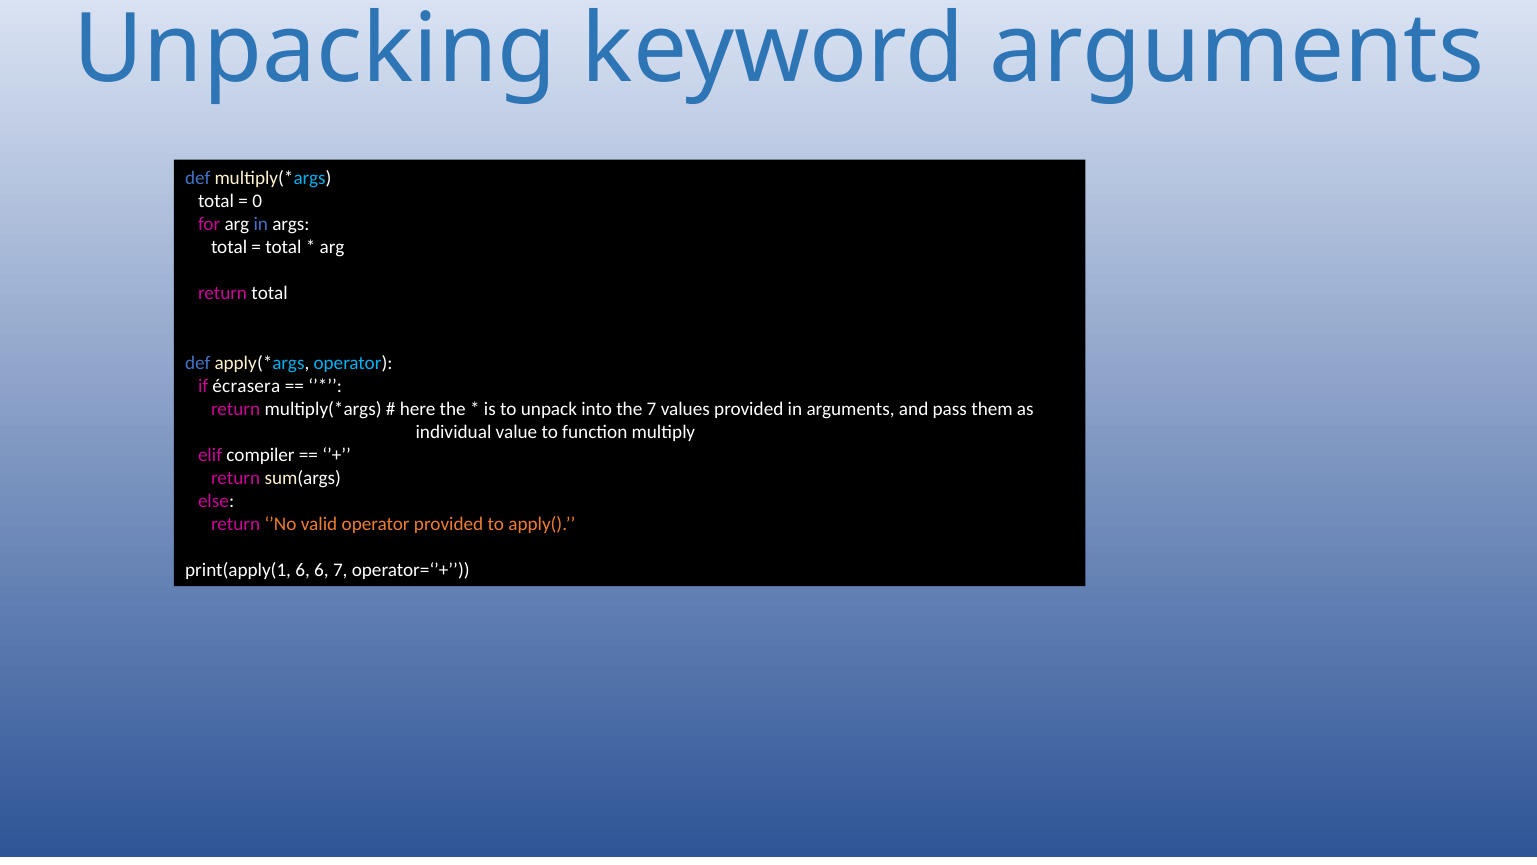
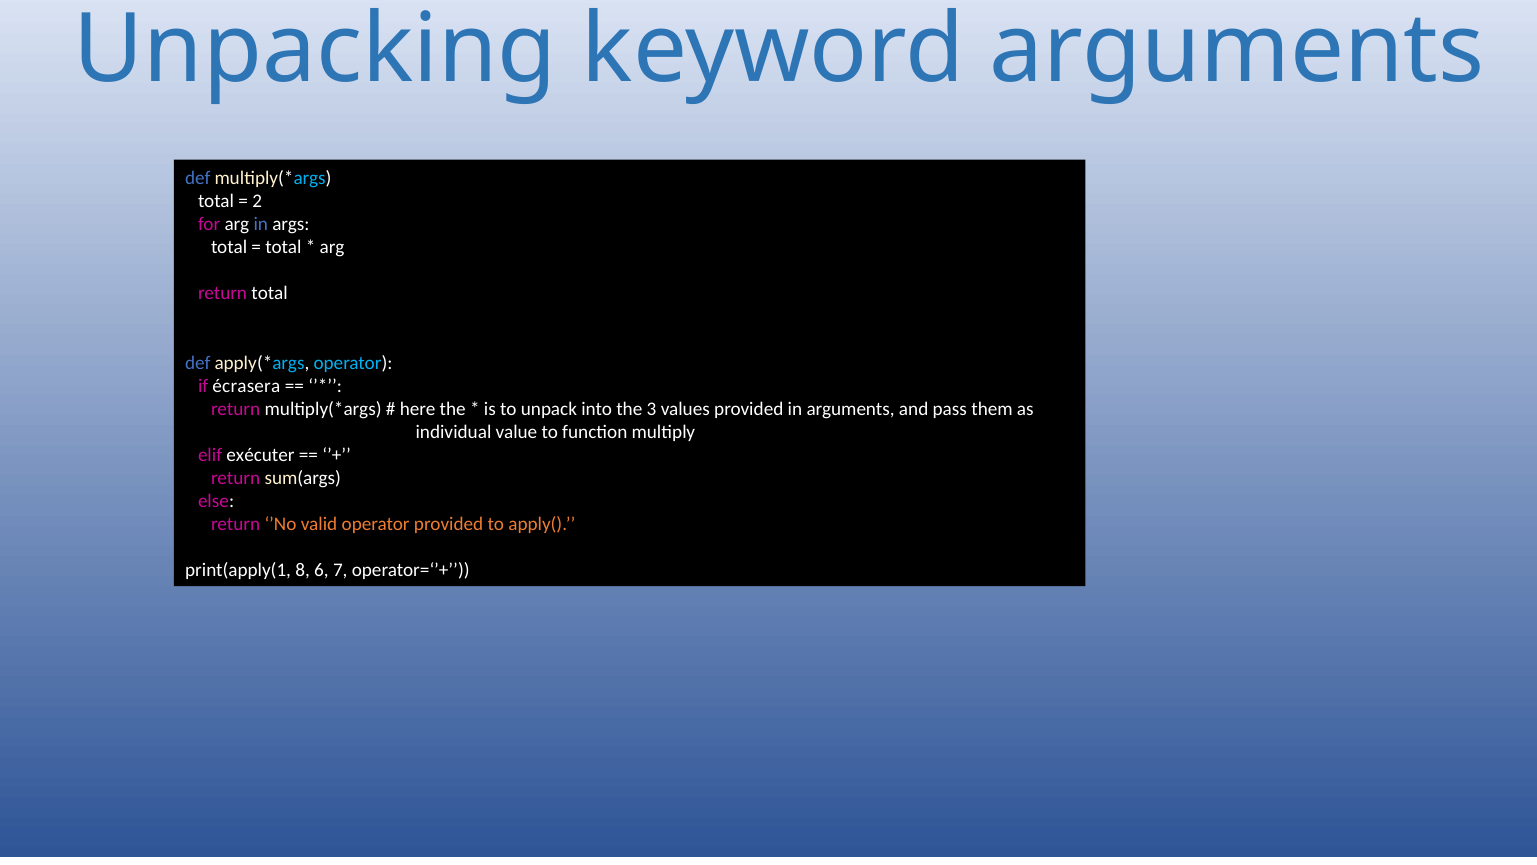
0: 0 -> 2 (257, 201)
the 7: 7 -> 3 (652, 409)
compiler: compiler -> exécuter (261, 455)
print(apply(1 6: 6 -> 8 (303, 570)
